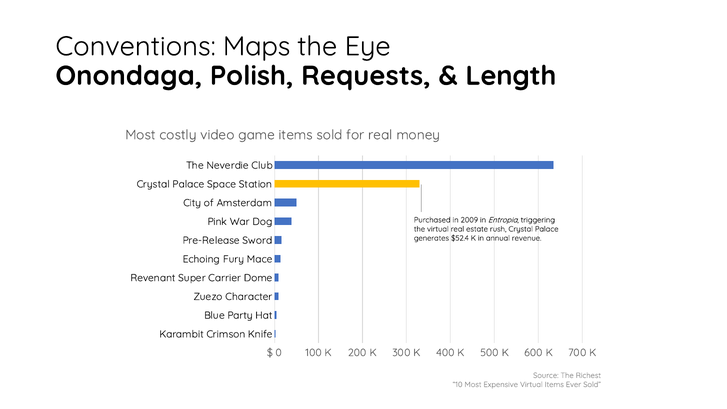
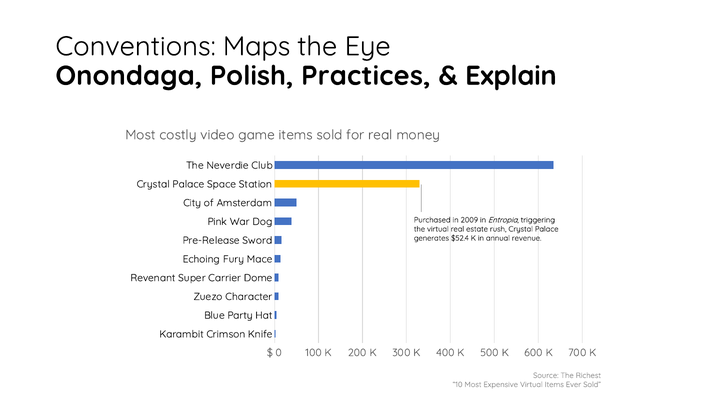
Requests: Requests -> Practices (366, 76)
Length: Length -> Explain (511, 76)
